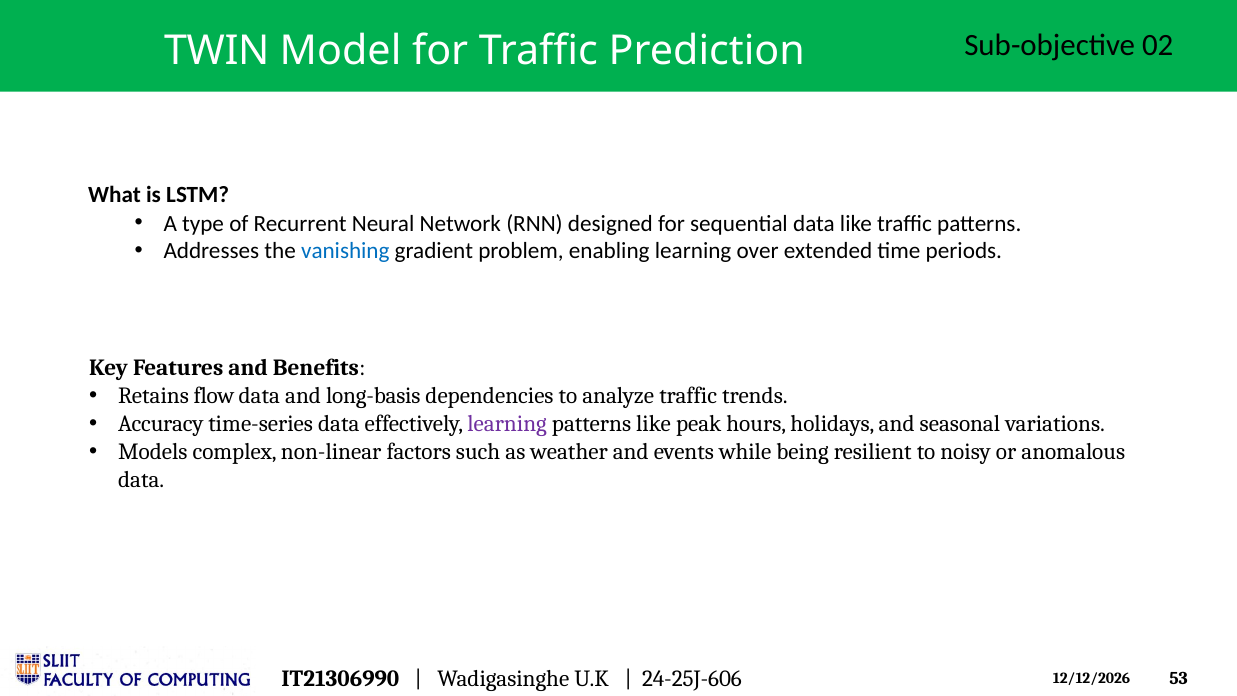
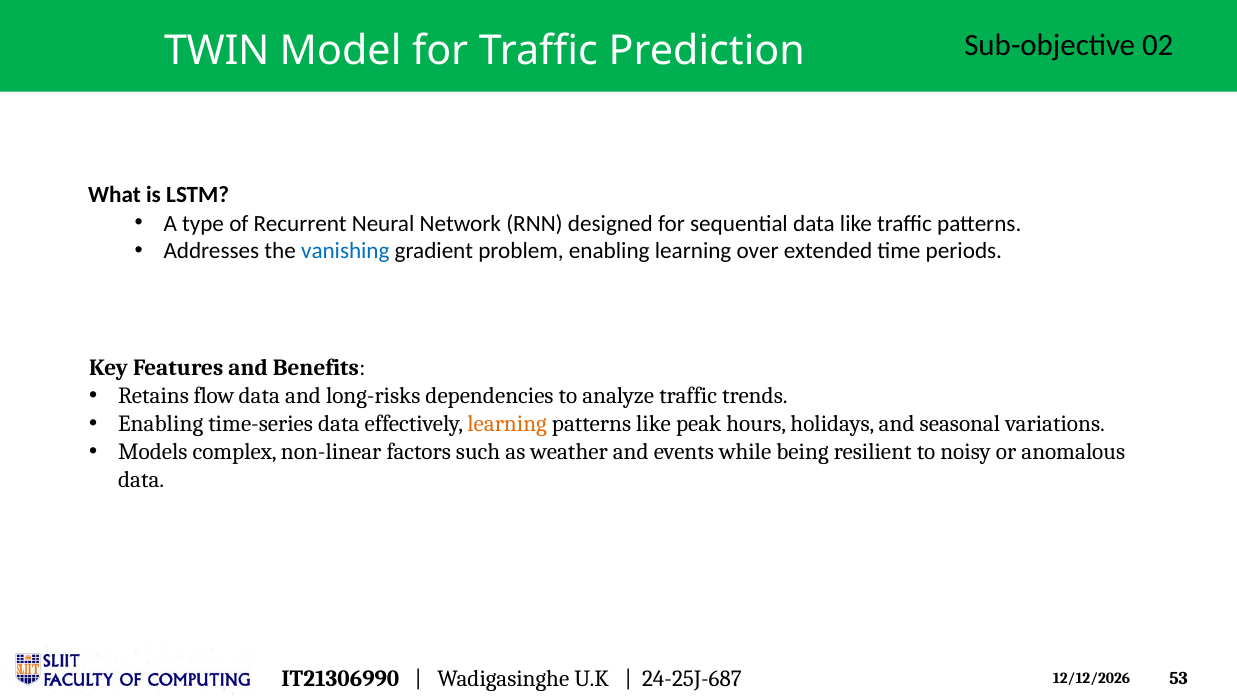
long-basis: long-basis -> long-risks (373, 396)
Accuracy: Accuracy -> Enabling (161, 424)
learning colour: purple -> orange (507, 424)
24-25J-606: 24-25J-606 -> 24-25J-687 (692, 679)
